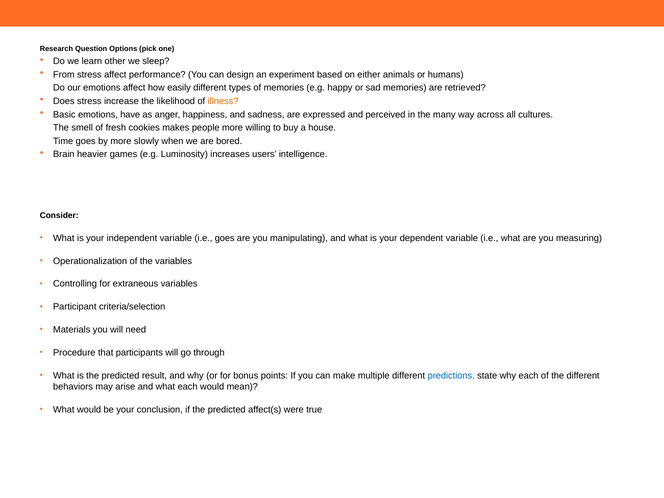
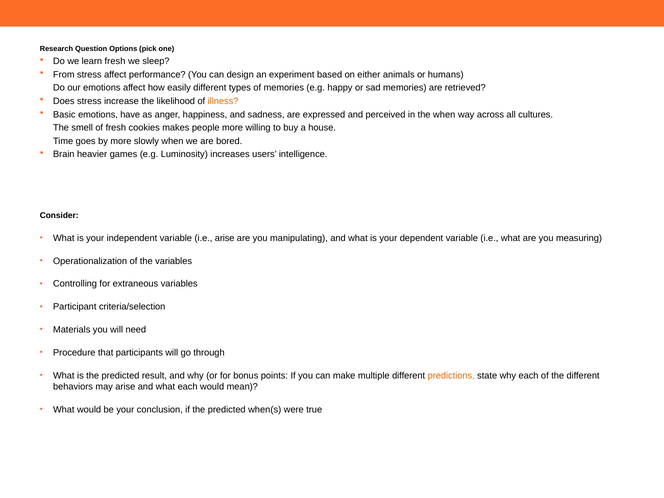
learn other: other -> fresh (115, 61)
the many: many -> when (444, 114)
i.e goes: goes -> arise (225, 238)
predictions colour: blue -> orange (451, 376)
affect(s: affect(s -> when(s (265, 410)
